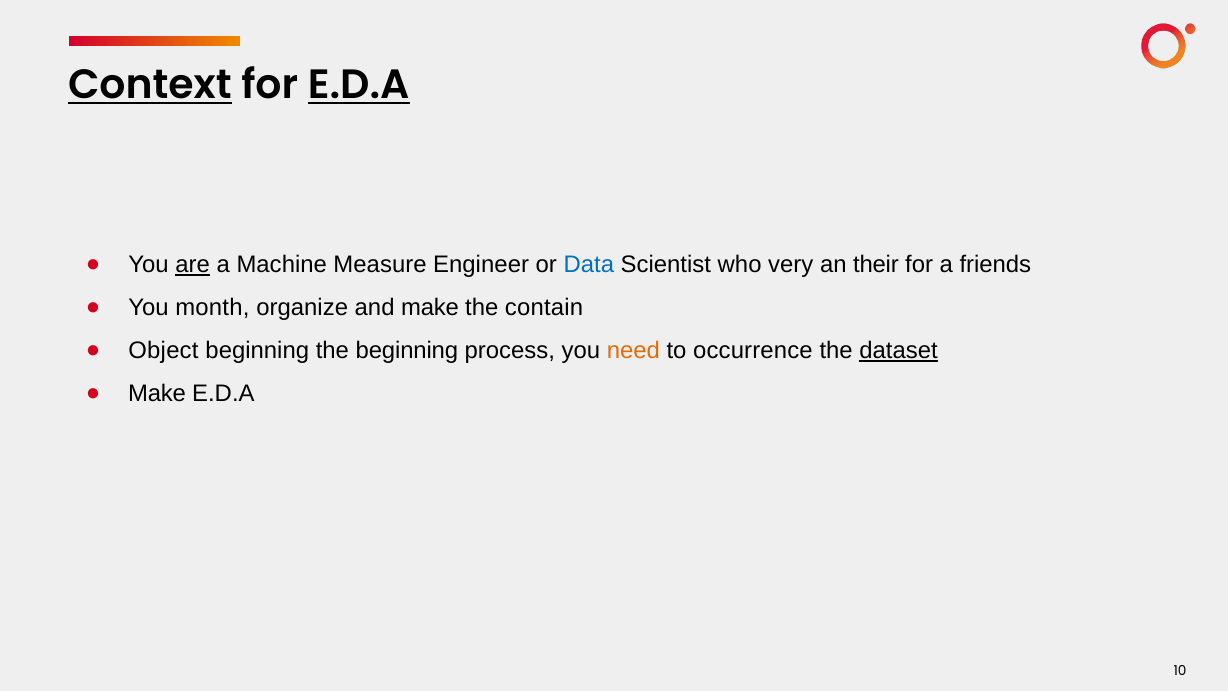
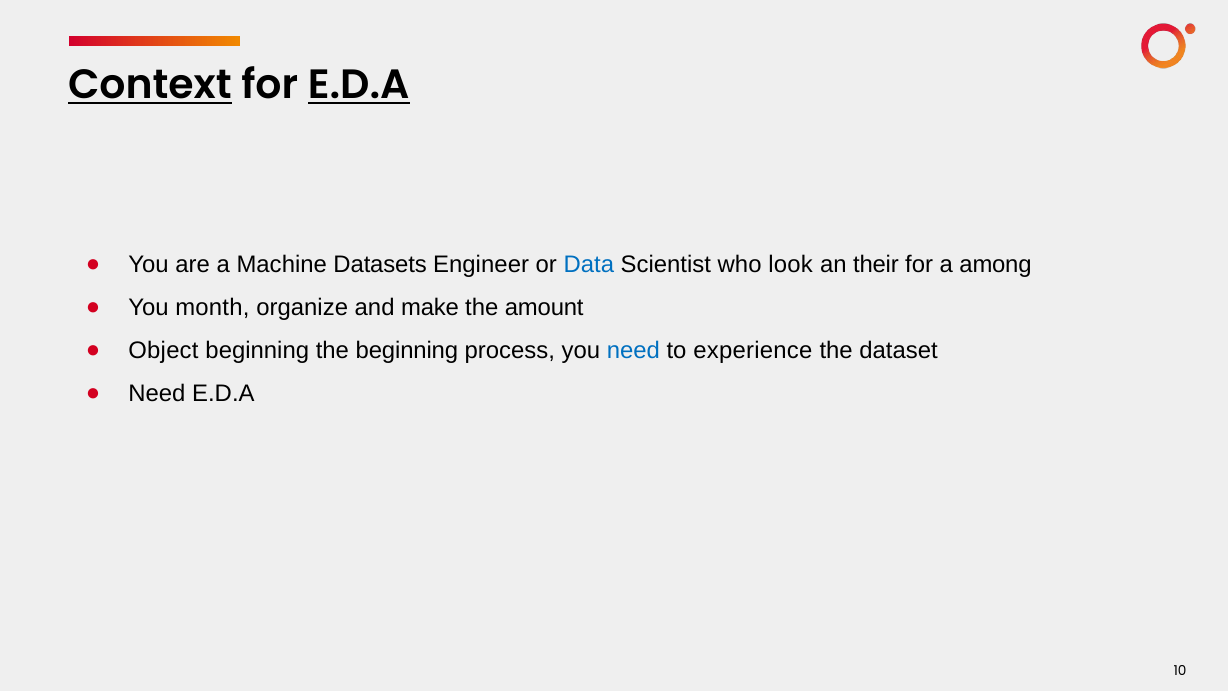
are underline: present -> none (193, 265)
Measure: Measure -> Datasets (380, 265)
very: very -> look (791, 265)
friends: friends -> among (996, 265)
contain: contain -> amount (544, 308)
need colour: orange -> blue (633, 351)
occurrence: occurrence -> experience (753, 351)
dataset underline: present -> none (899, 351)
Make: Make -> Need (157, 394)
